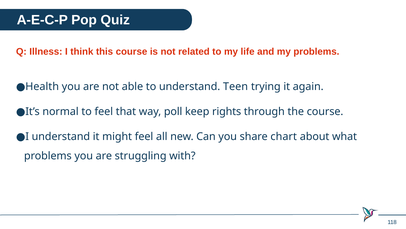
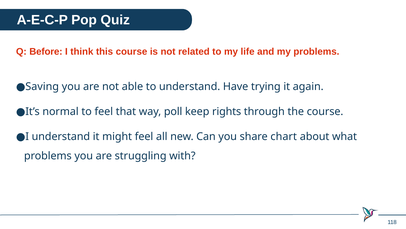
Illness: Illness -> Before (46, 52)
Health: Health -> Saving (42, 87)
Teen: Teen -> Have (236, 87)
